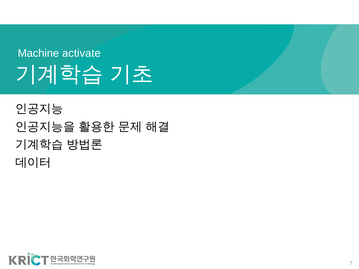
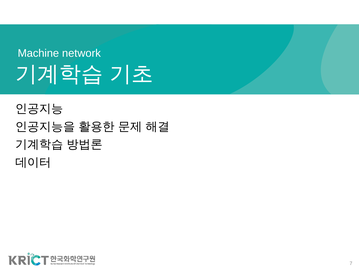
activate: activate -> network (81, 53)
